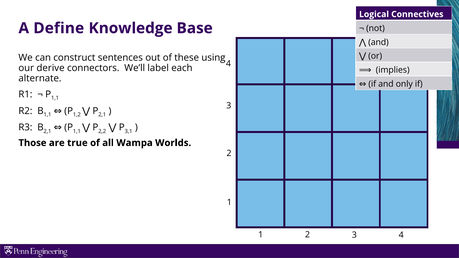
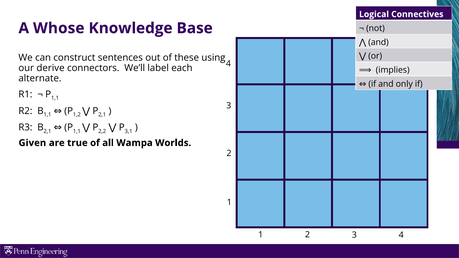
Define: Define -> Whose (59, 28)
Those: Those -> Given (32, 143)
